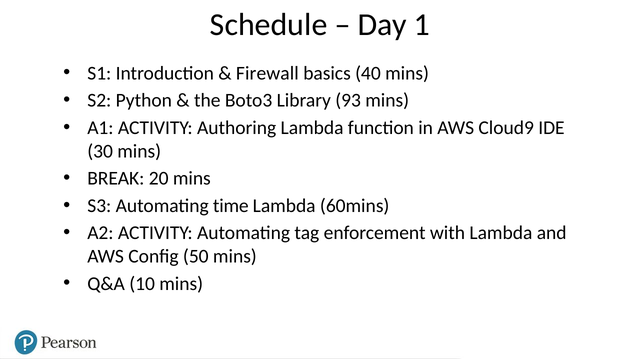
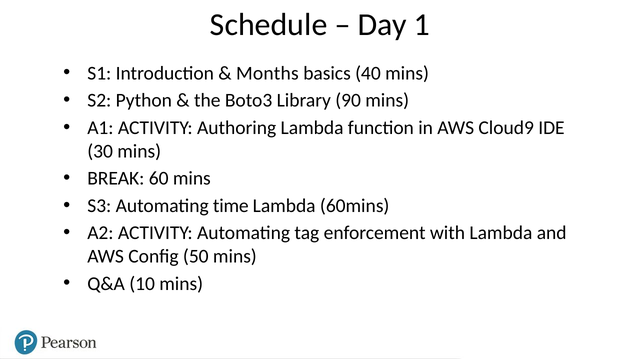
Firewall: Firewall -> Months (267, 73)
93: 93 -> 90 (348, 101)
20: 20 -> 60 (159, 179)
